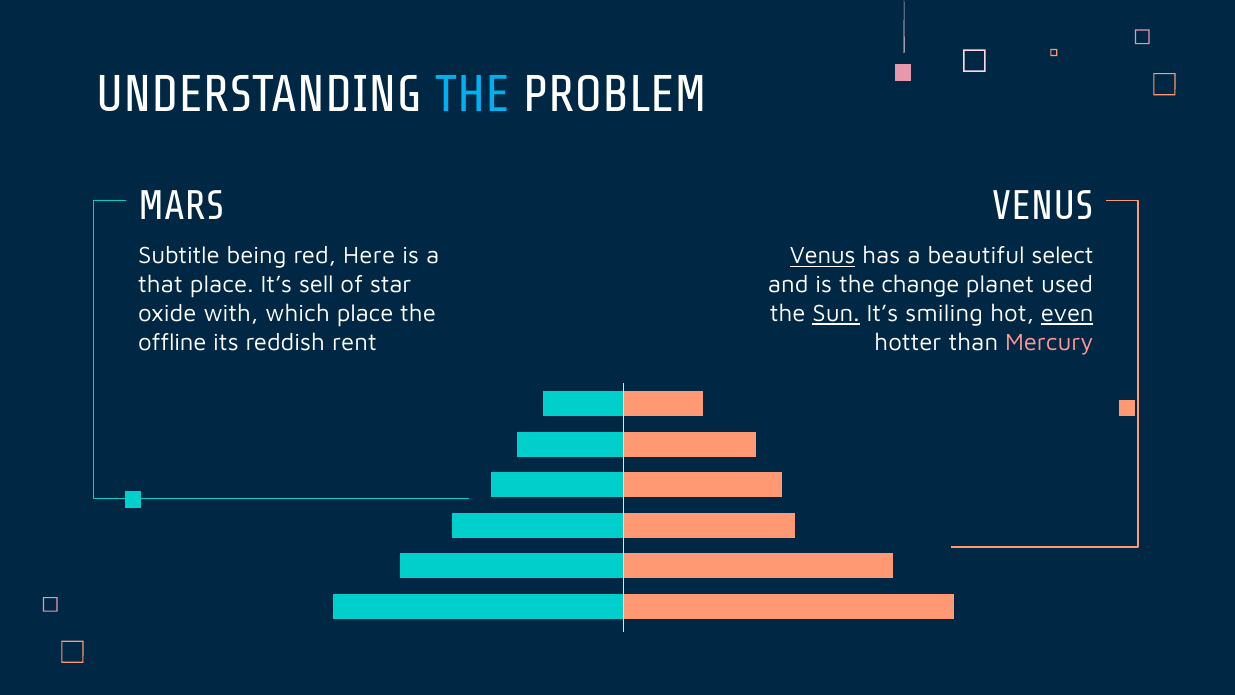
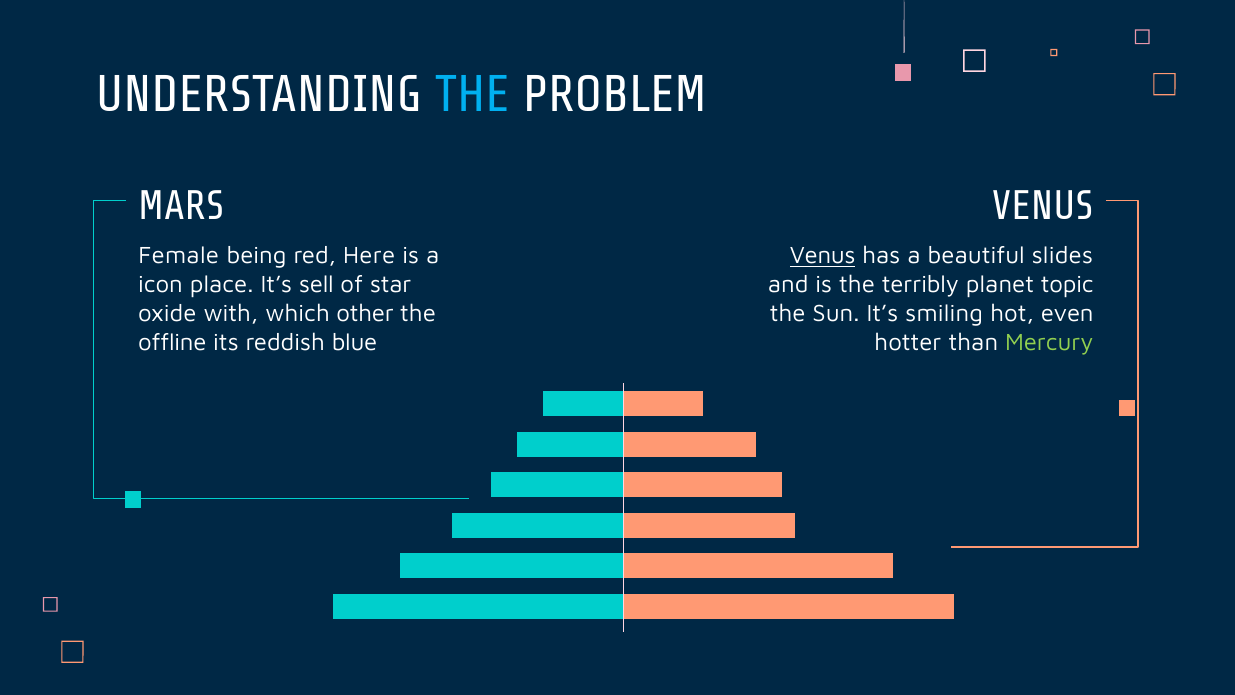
Subtitle: Subtitle -> Female (179, 256)
select: select -> slides (1062, 256)
that: that -> icon (161, 285)
change: change -> terribly (920, 285)
used: used -> topic (1067, 285)
which place: place -> other (365, 314)
Sun underline: present -> none (836, 314)
even underline: present -> none (1067, 314)
rent: rent -> blue (355, 342)
Mercury colour: pink -> light green (1049, 342)
